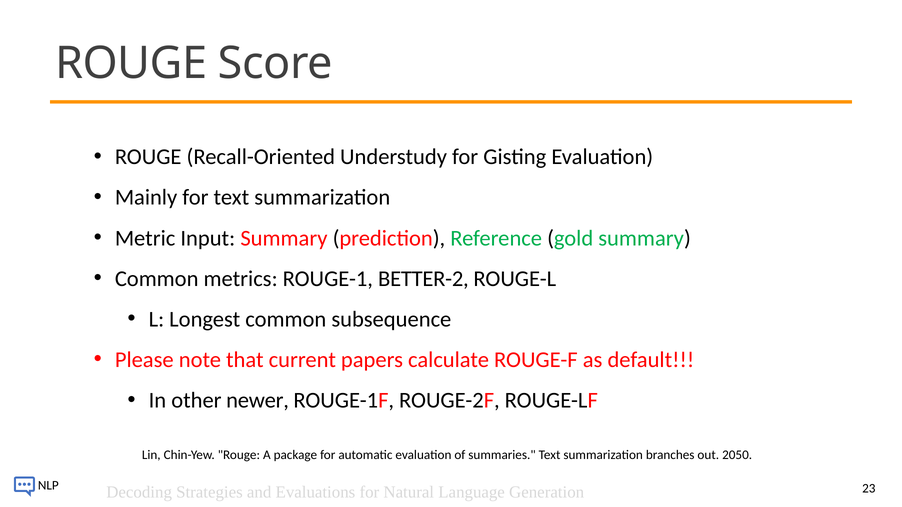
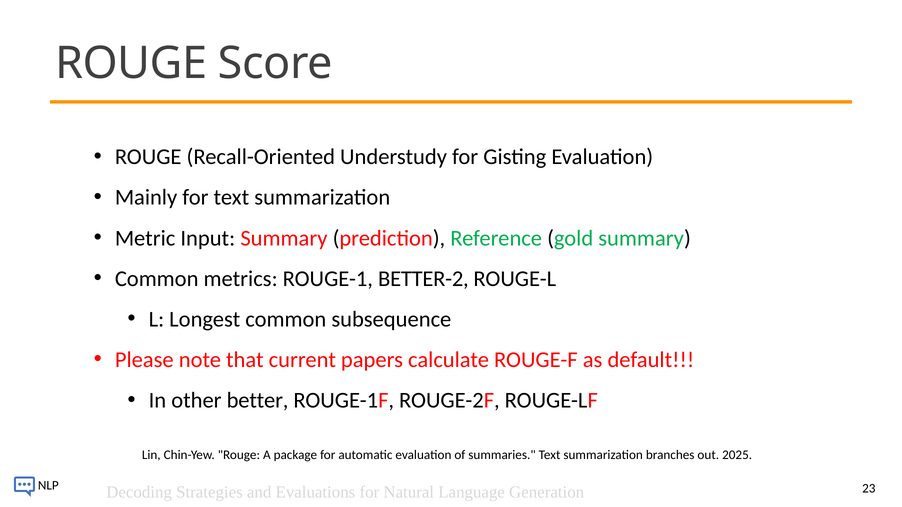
newer: newer -> better (258, 401)
2050: 2050 -> 2025 (737, 455)
